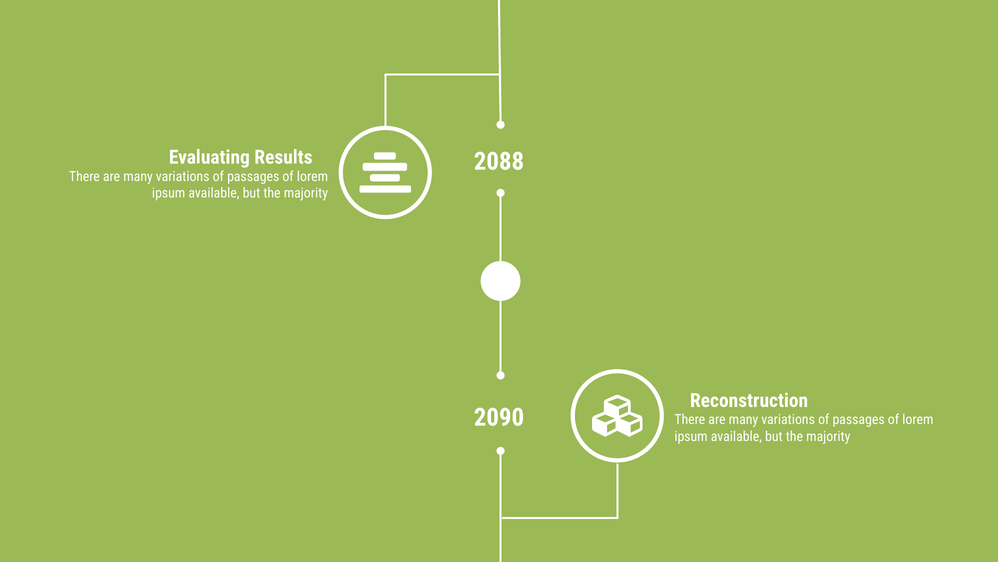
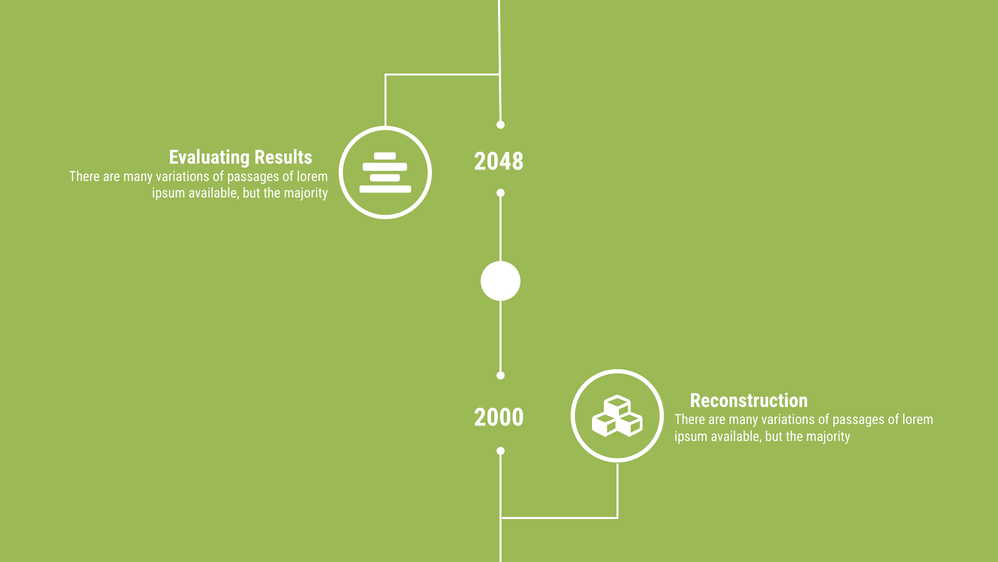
2088: 2088 -> 2048 (499, 161)
2090: 2090 -> 2000 (499, 417)
